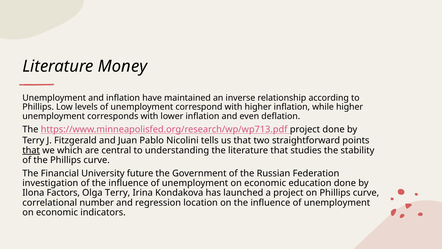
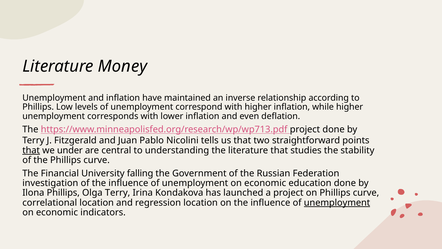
which: which -> under (70, 150)
future: future -> falling (140, 173)
Ilona Factors: Factors -> Phillips (63, 193)
correlational number: number -> location (97, 202)
unemployment underline: none -> present (337, 202)
